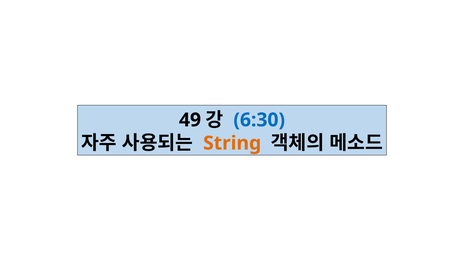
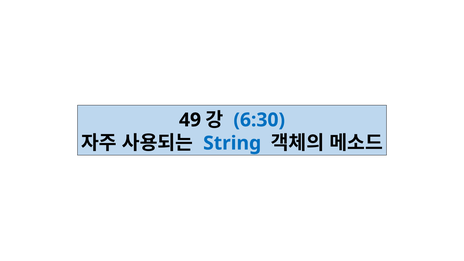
String colour: orange -> blue (232, 143)
